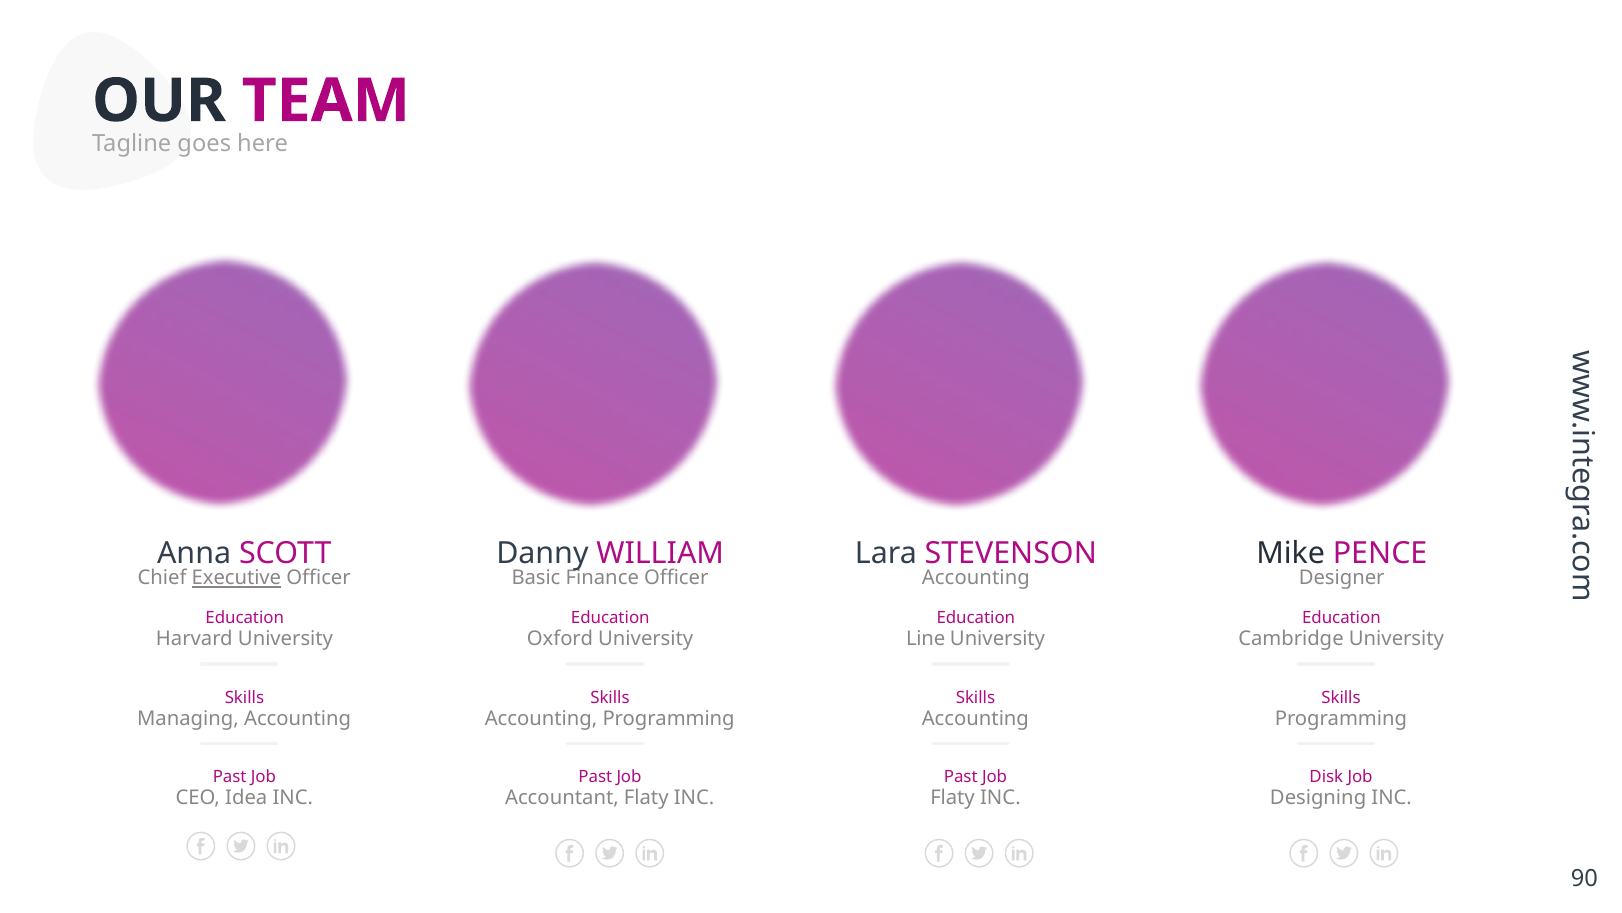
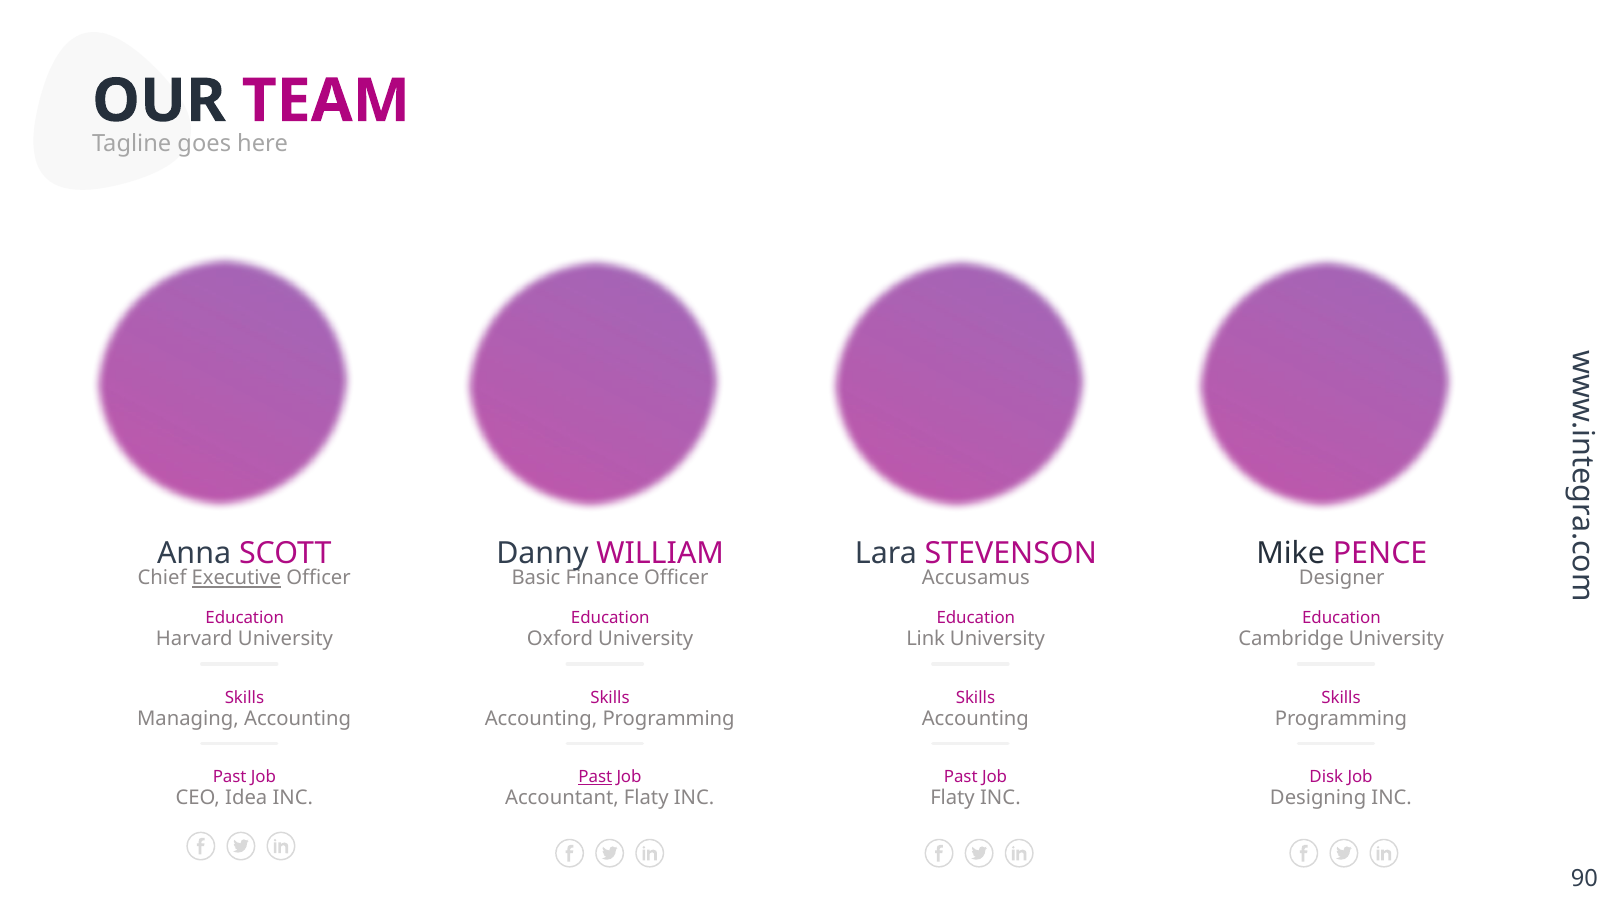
Accounting: Accounting -> Accusamus (976, 578)
Line: Line -> Link (926, 638)
Past underline: none -> present (595, 776)
